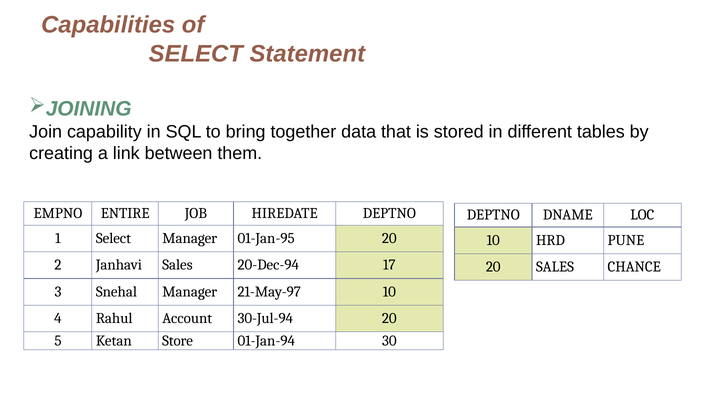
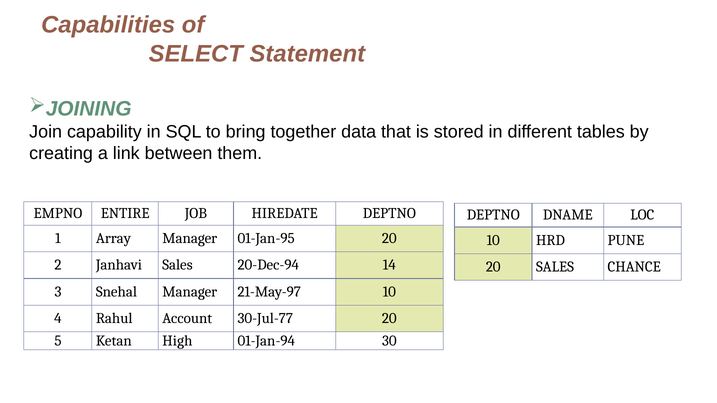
1 Select: Select -> Array (113, 239)
17: 17 -> 14 (389, 265)
30-Jul-94: 30-Jul-94 -> 30-Jul-77 (265, 319)
Store: Store -> High (177, 341)
